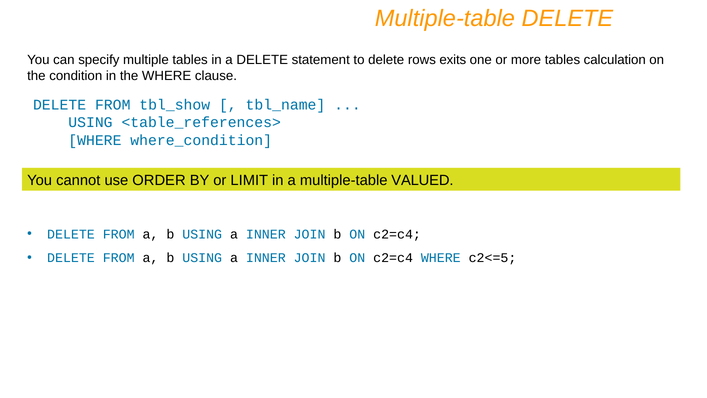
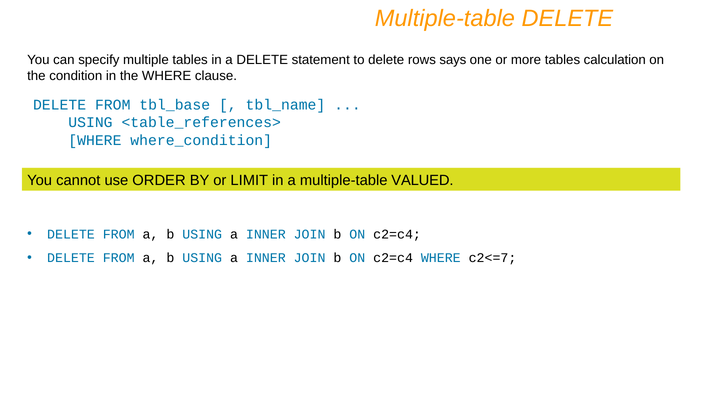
exits: exits -> says (453, 60)
tbl_show: tbl_show -> tbl_base (175, 105)
c2<=5: c2<=5 -> c2<=7 (493, 258)
